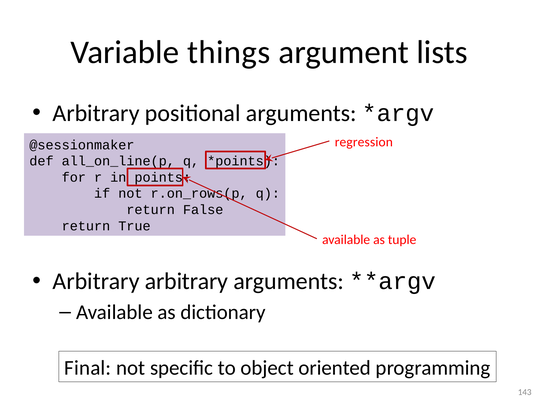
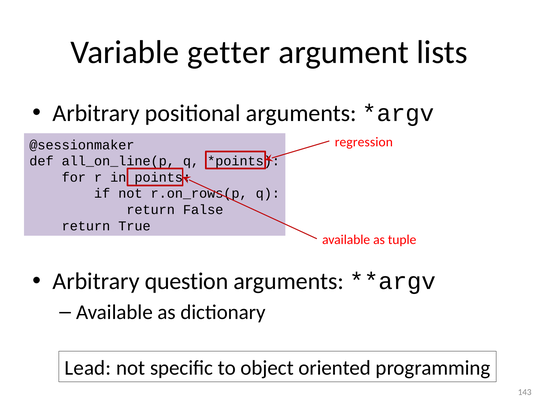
things: things -> getter (229, 52)
Arbitrary arbitrary: arbitrary -> question (187, 281)
Final: Final -> Lead (88, 367)
